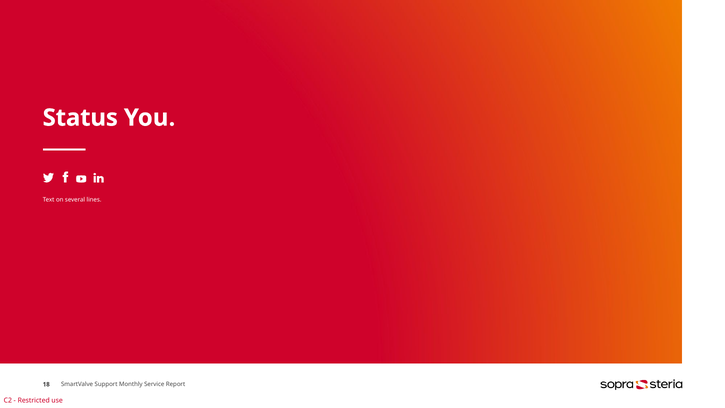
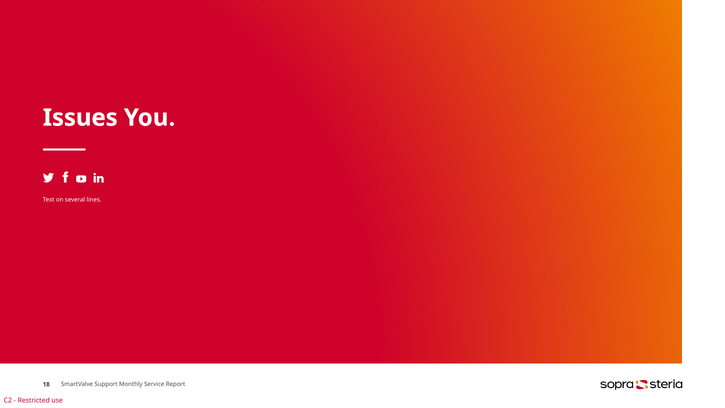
Status: Status -> Issues (80, 118)
